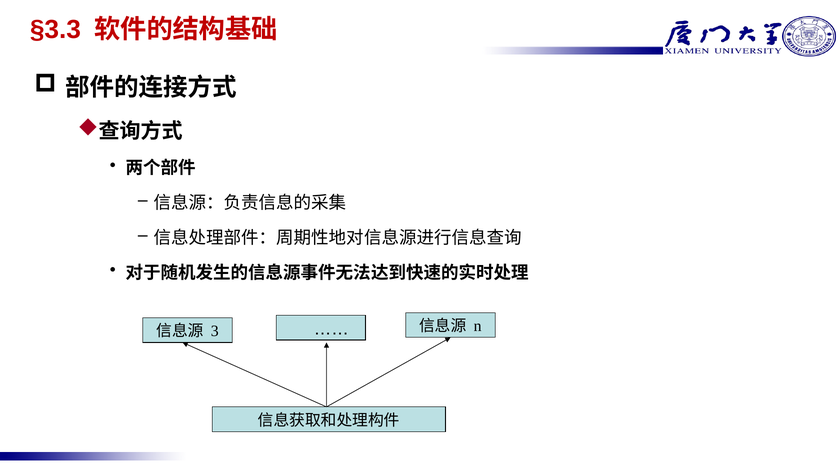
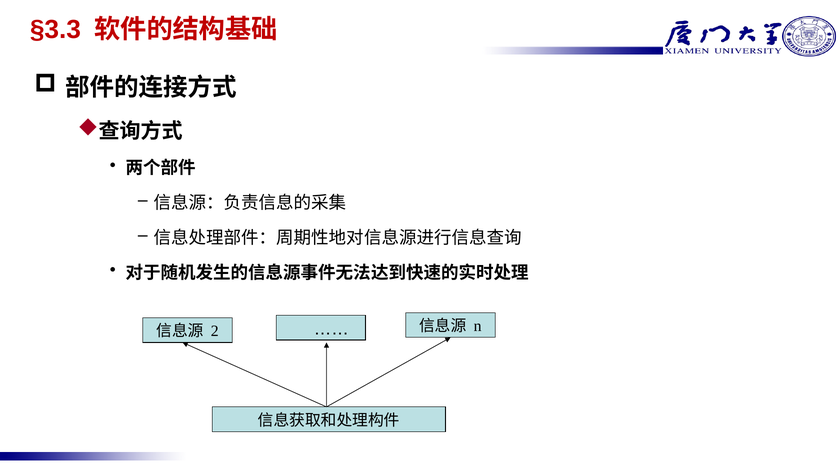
3: 3 -> 2 (215, 332)
